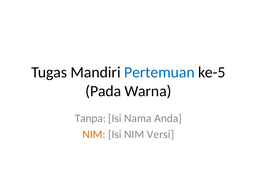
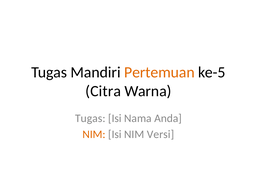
Pertemuan colour: blue -> orange (159, 72)
Pada: Pada -> Citra (103, 91)
Tanpa: Tanpa -> Tugas (90, 118)
